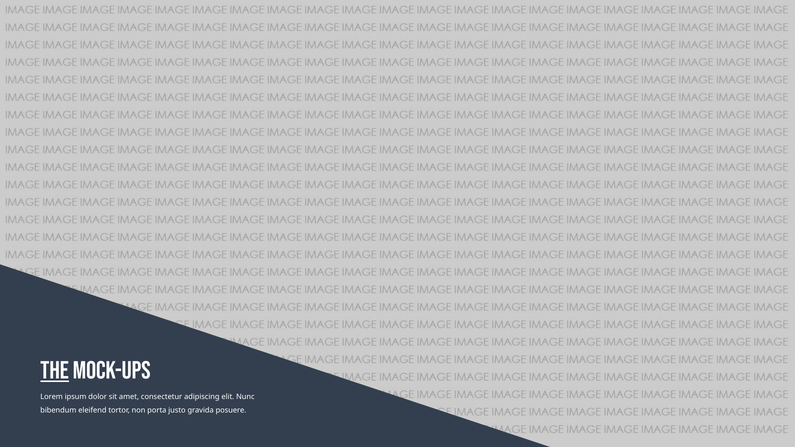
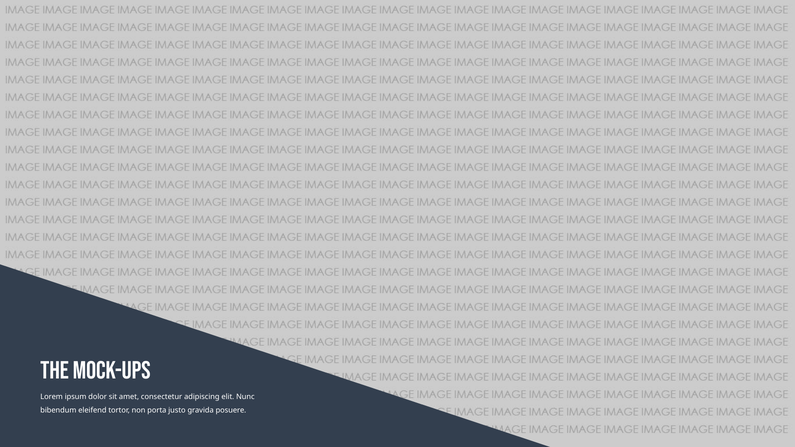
The underline: present -> none (55, 371)
